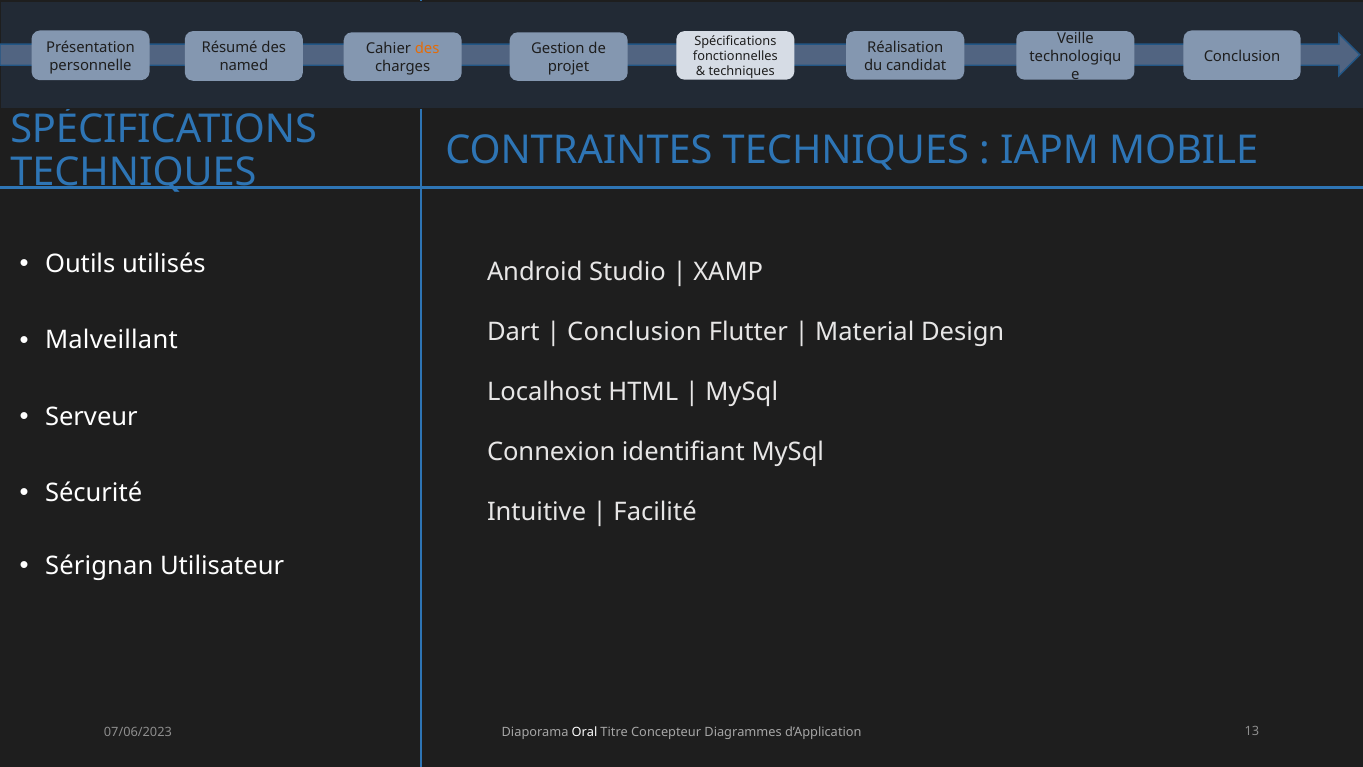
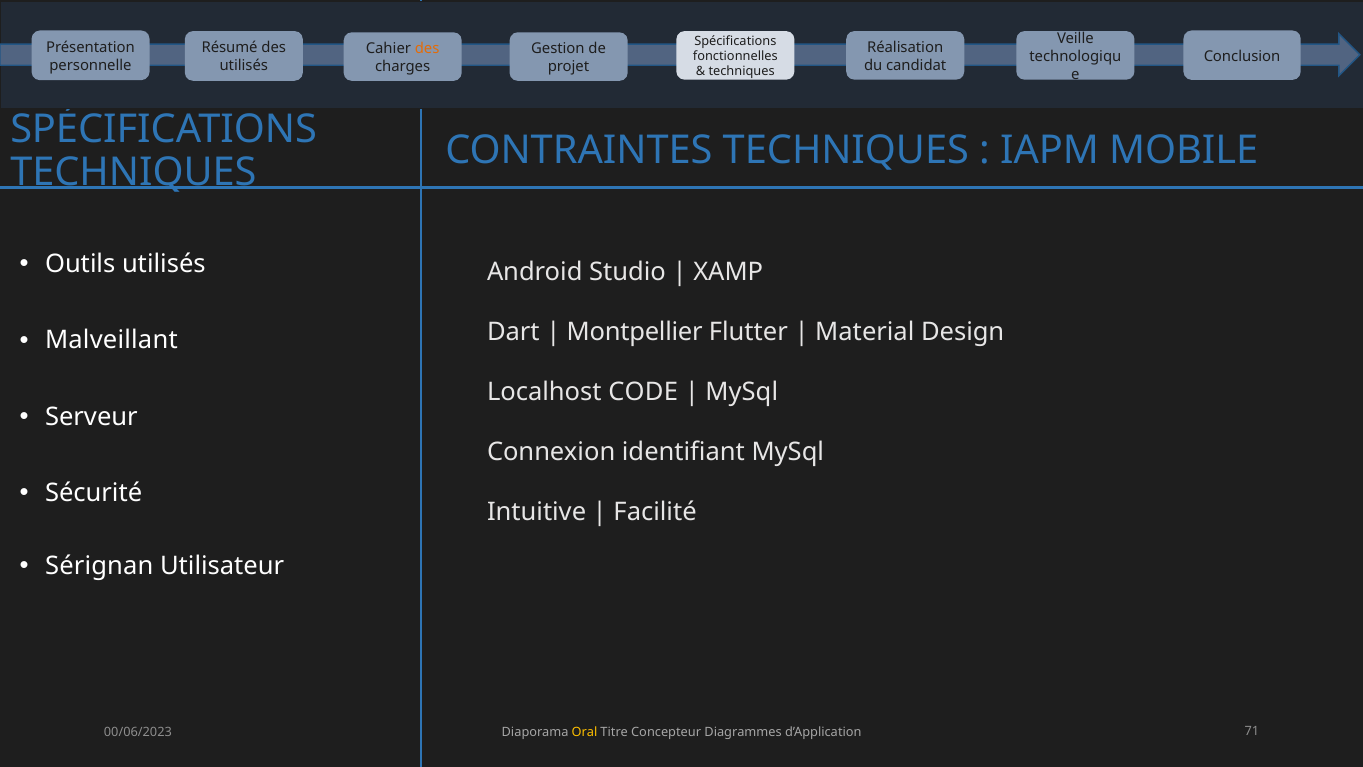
named: named -> utilisés (244, 66)
Conclusion: Conclusion -> Montpellier (635, 332)
HTML: HTML -> CODE (643, 392)
07/06/2023: 07/06/2023 -> 00/06/2023 (138, 732)
Oral colour: white -> yellow (585, 732)
13: 13 -> 71 (1252, 731)
